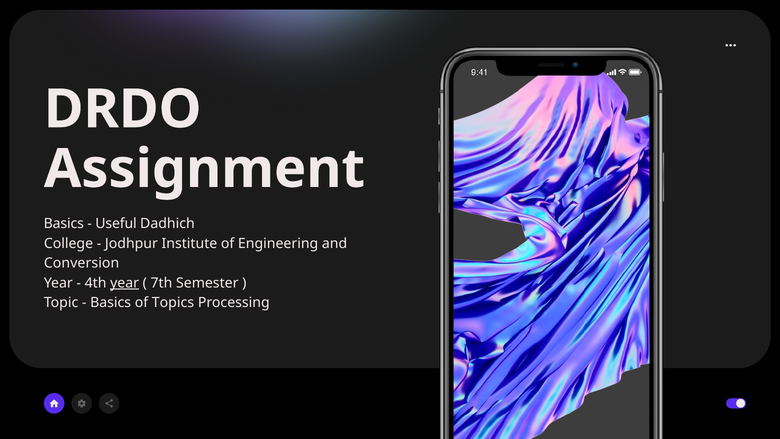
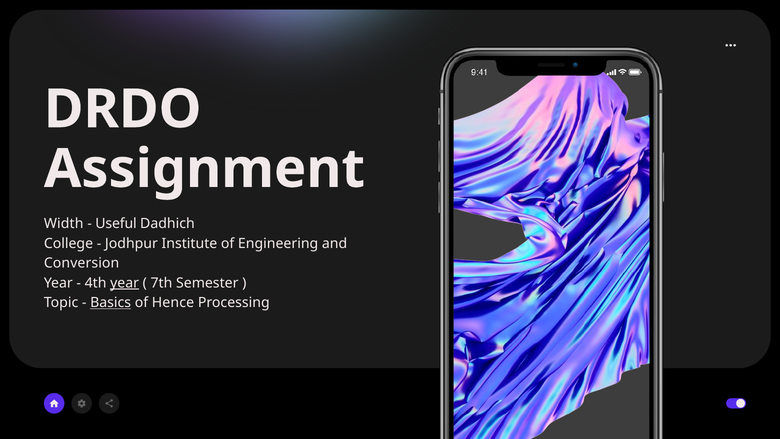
Basics: Basics -> Width (64, 224)
Basics underline: none -> present (111, 303)
Topics: Topics -> Hence (173, 303)
